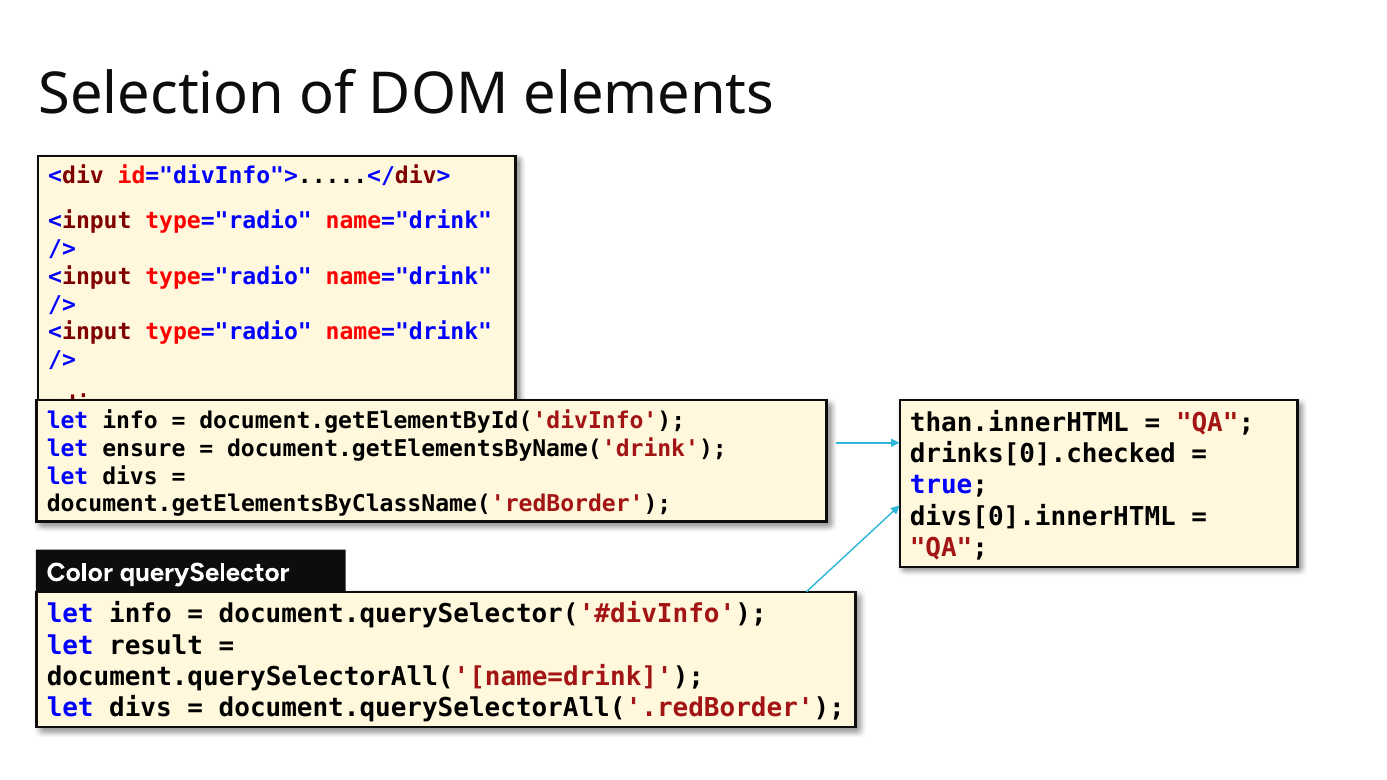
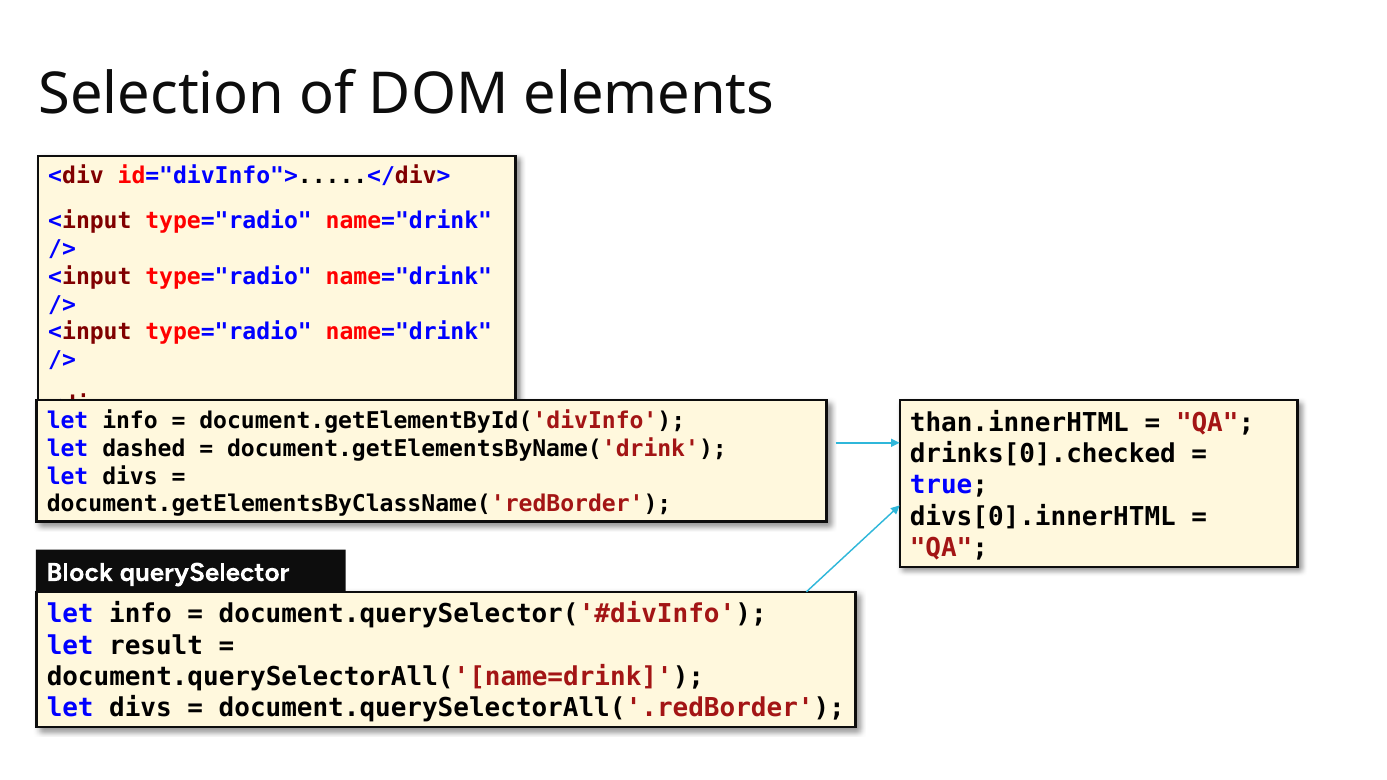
ensure: ensure -> dashed (144, 449)
Color: Color -> Block (80, 573)
